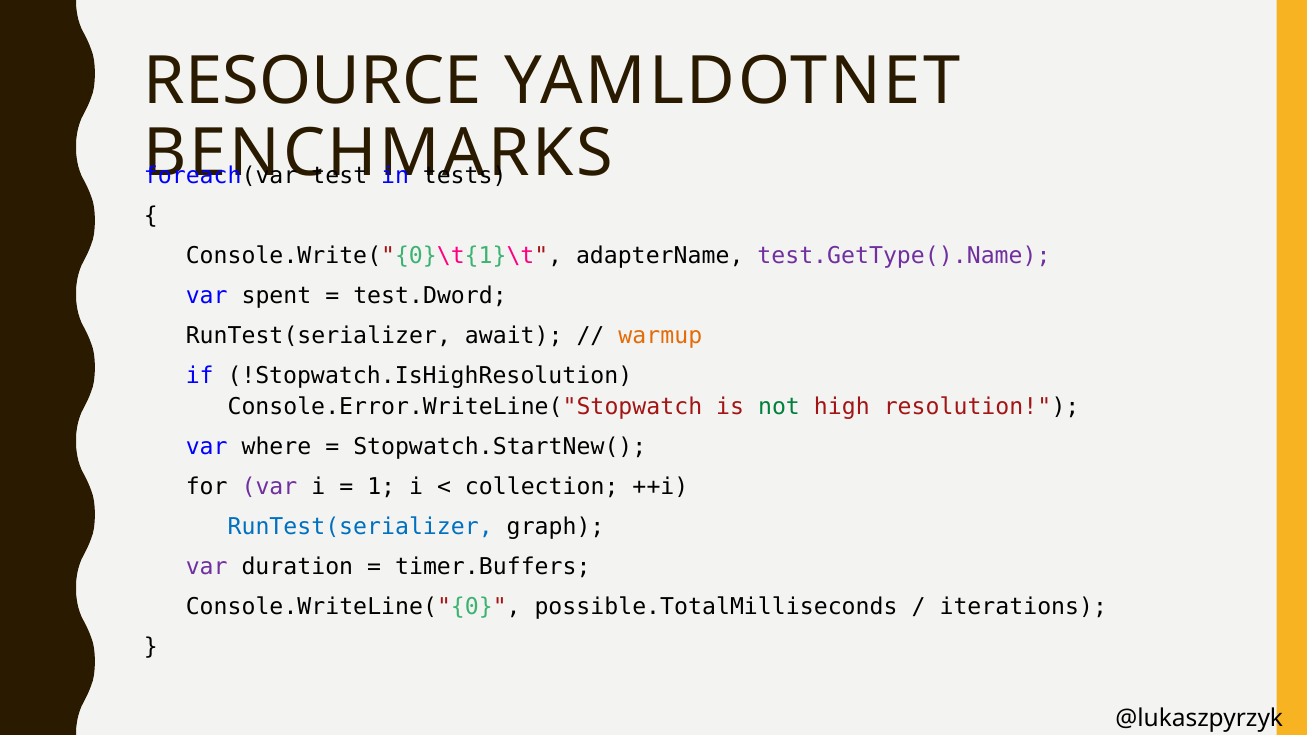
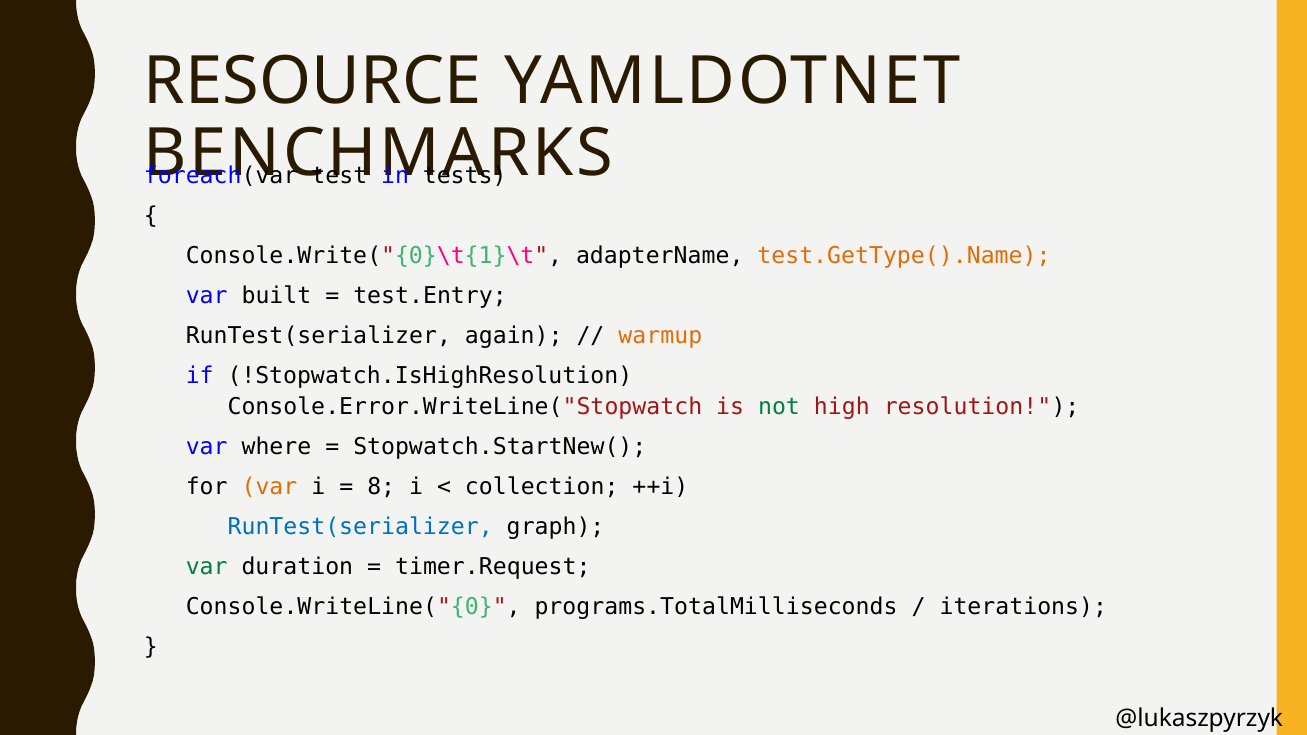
test.GetType().Name colour: purple -> orange (904, 256)
spent: spent -> built (276, 296)
test.Dword: test.Dword -> test.Entry (430, 296)
await: await -> again (514, 336)
var colour: purple -> orange (269, 487)
1: 1 -> 8 (381, 487)
var colour: purple -> green (207, 567)
timer.Buffers: timer.Buffers -> timer.Request (493, 567)
possible.TotalMilliseconds: possible.TotalMilliseconds -> programs.TotalMilliseconds (716, 607)
